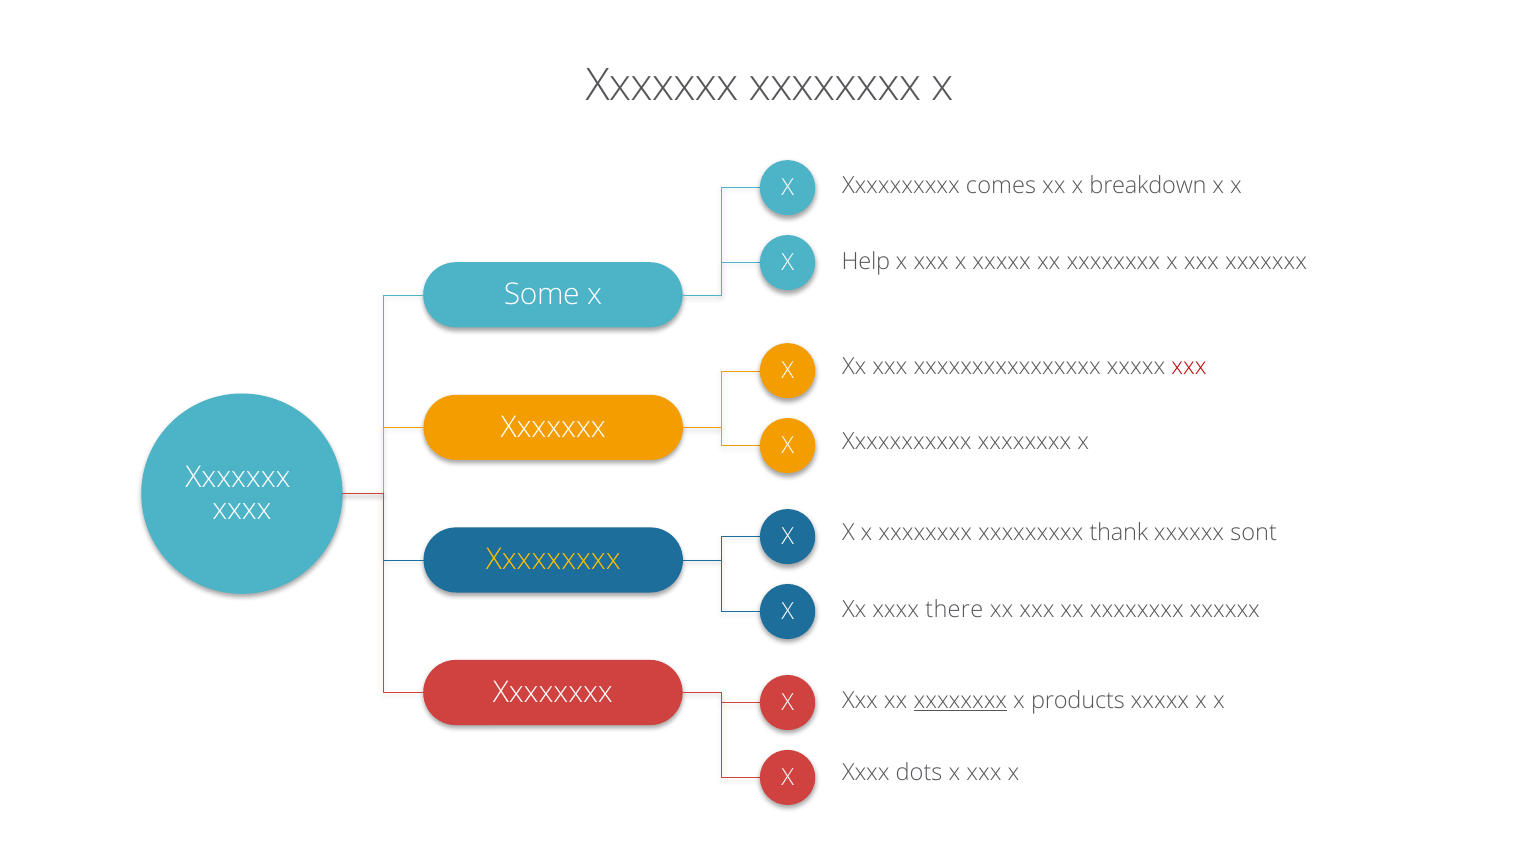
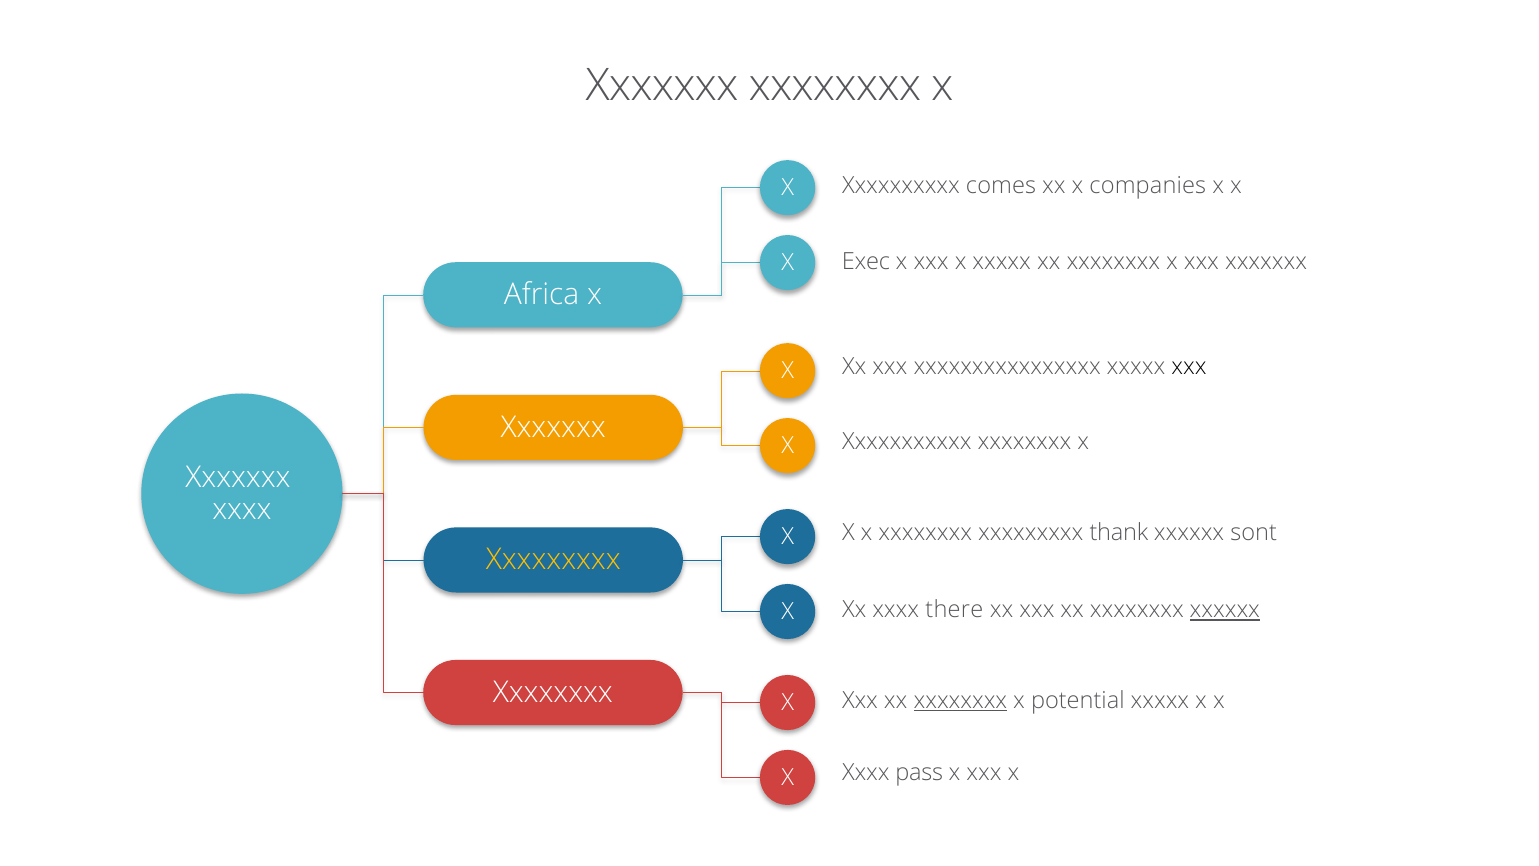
breakdown: breakdown -> companies (1148, 185)
Help: Help -> Exec (866, 262)
Some: Some -> Africa (542, 294)
xxx colour: red -> black (1189, 367)
xxxxxx underline: none -> present (1225, 610)
products: products -> potential (1078, 700)
dots: dots -> pass (919, 772)
